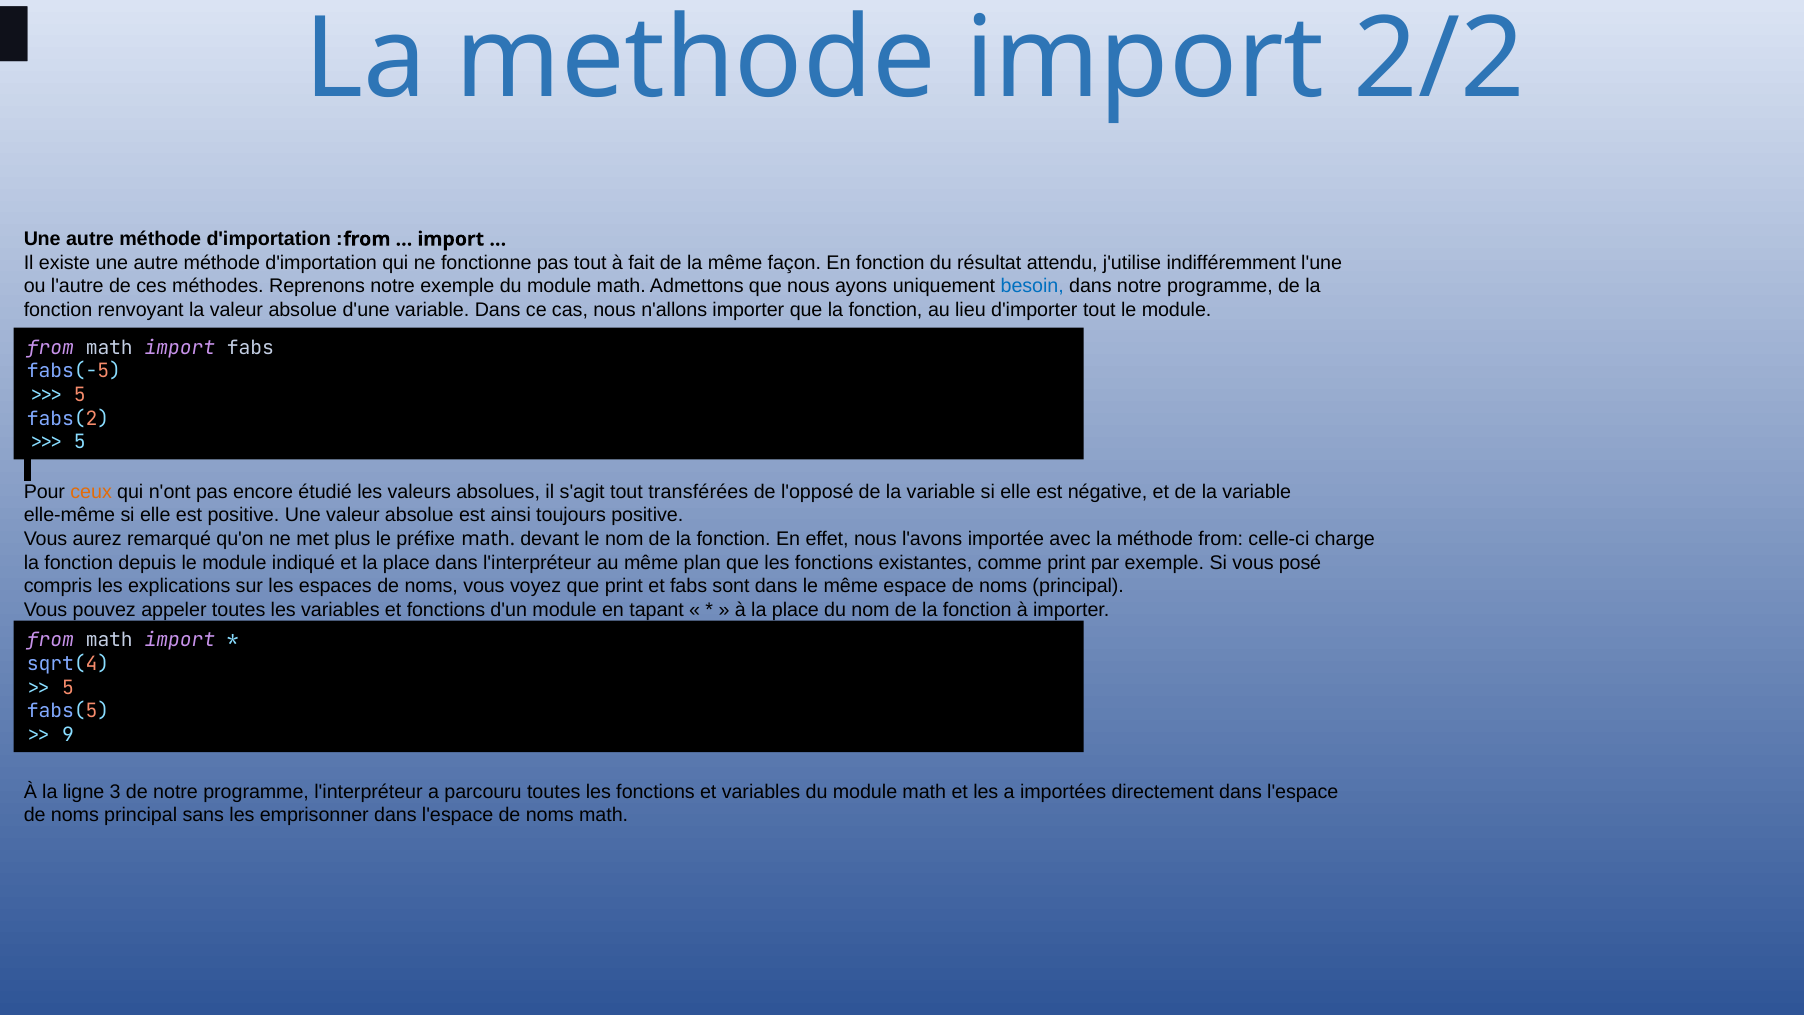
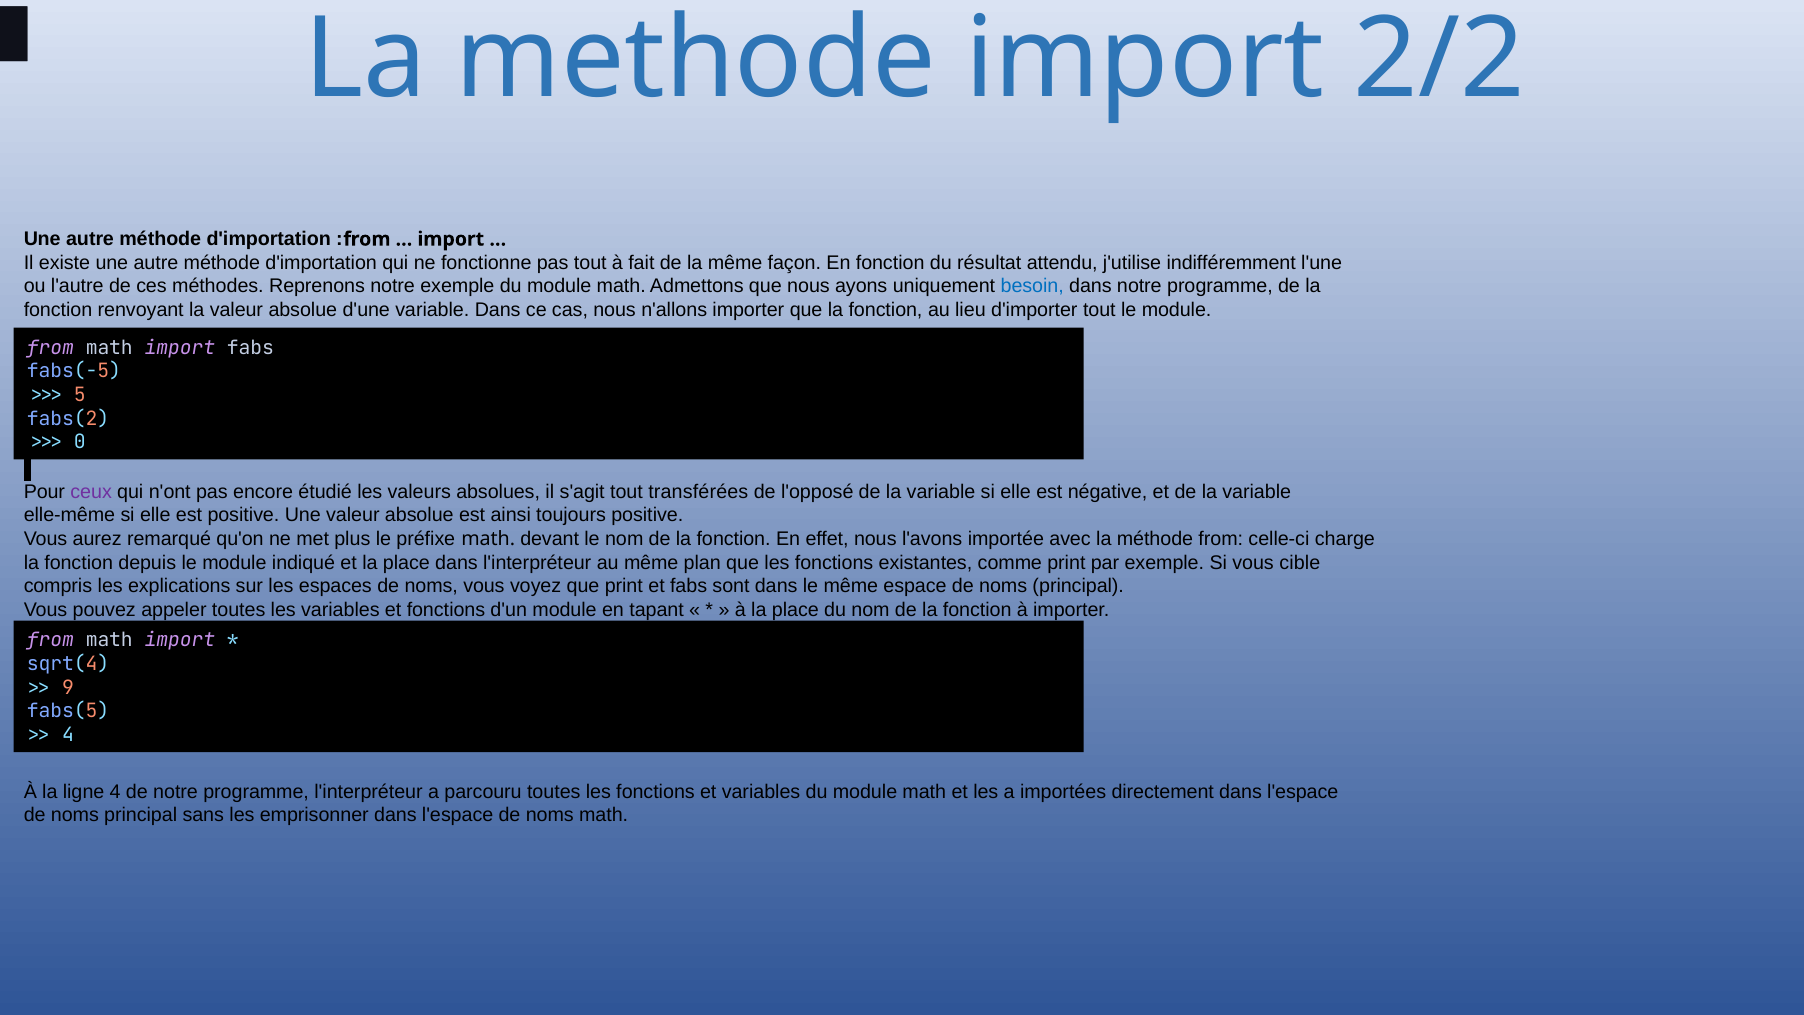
5: 5 -> 0 (80, 442)
ceux colour: orange -> purple (91, 492)
posé: posé -> cible (1300, 562)
5: 5 -> 9 (68, 688)
9: 9 -> 4 (68, 735)
ligne 3: 3 -> 4 (115, 791)
